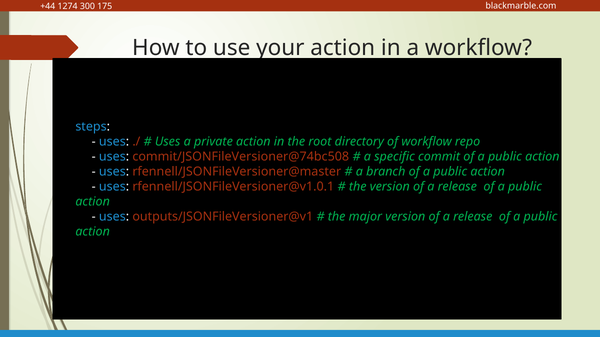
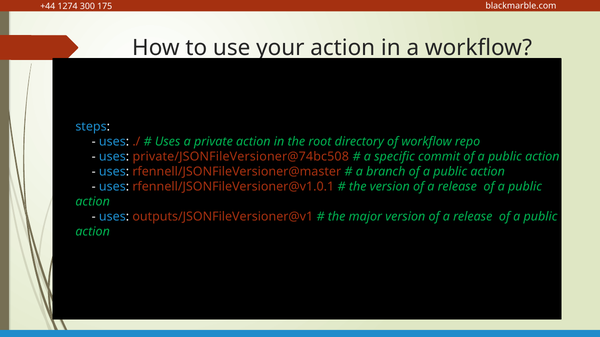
commit/JSONFileVersioner@74bc508: commit/JSONFileVersioner@74bc508 -> private/JSONFileVersioner@74bc508 (241, 157)
